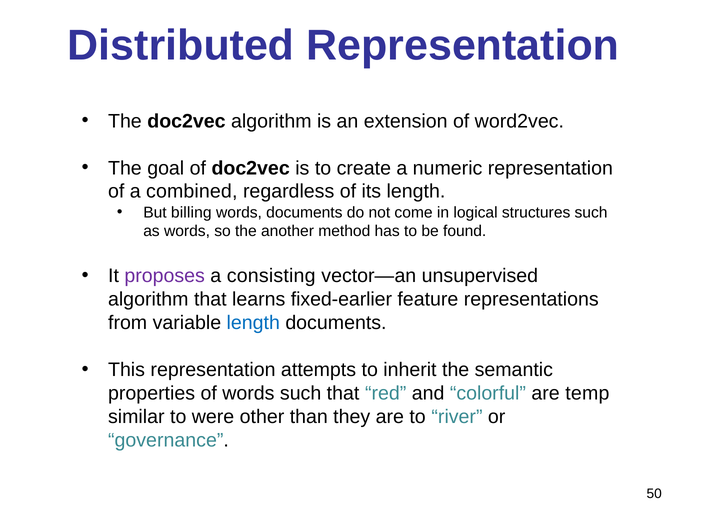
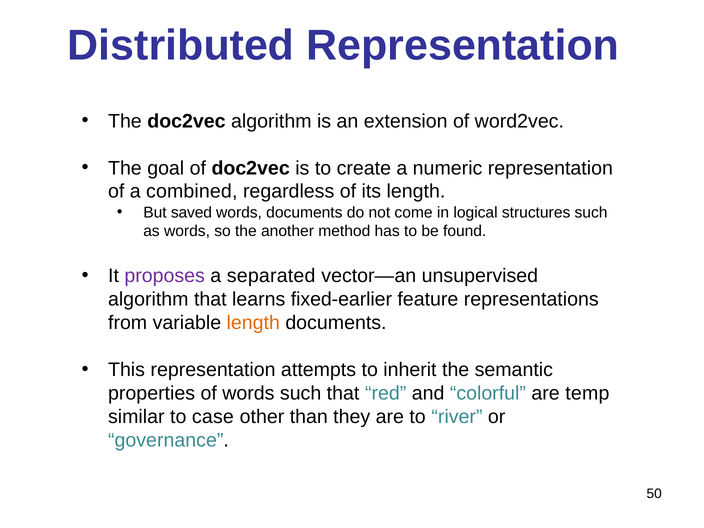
billing: billing -> saved (191, 212)
consisting: consisting -> separated (271, 276)
length colour: blue -> orange (253, 323)
were: were -> case (213, 417)
